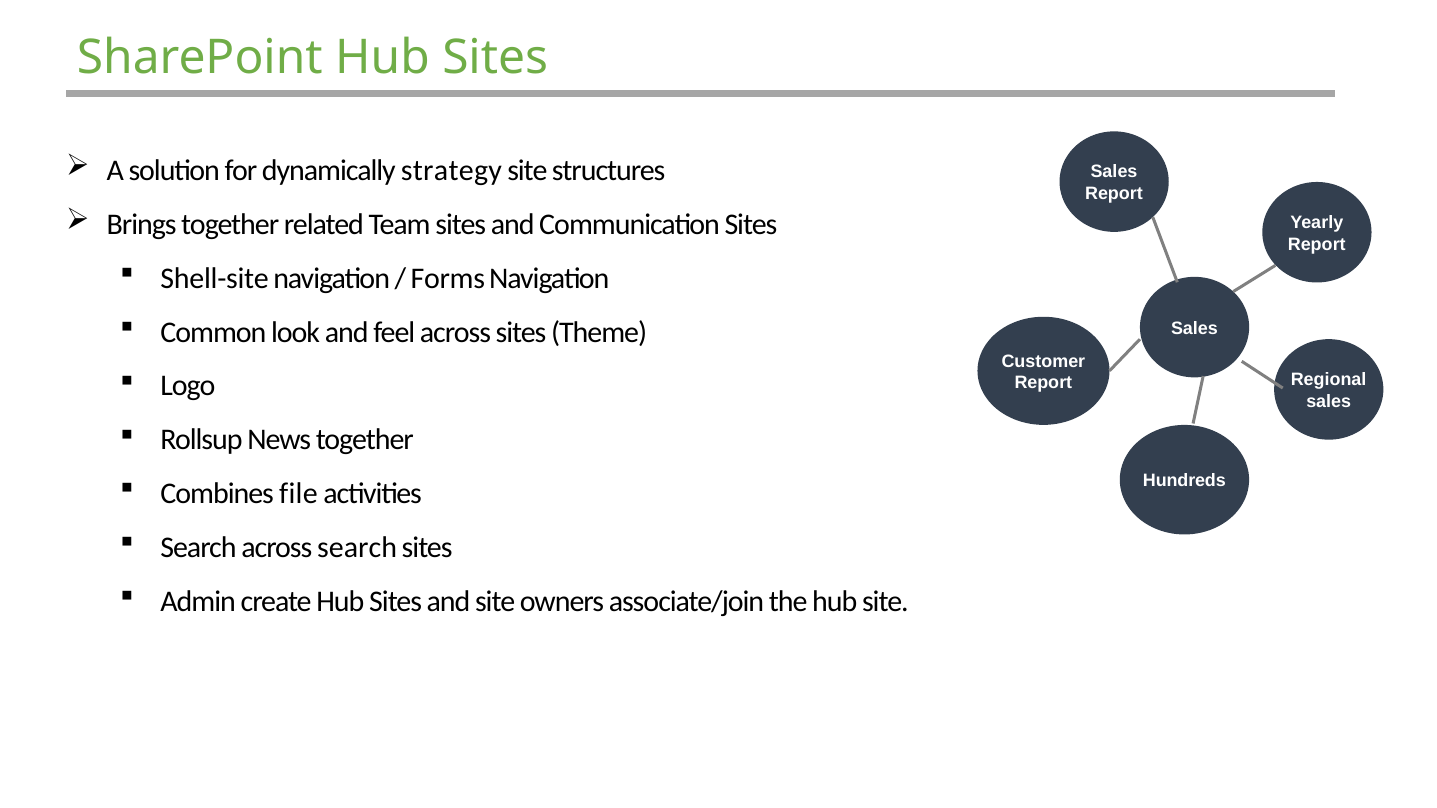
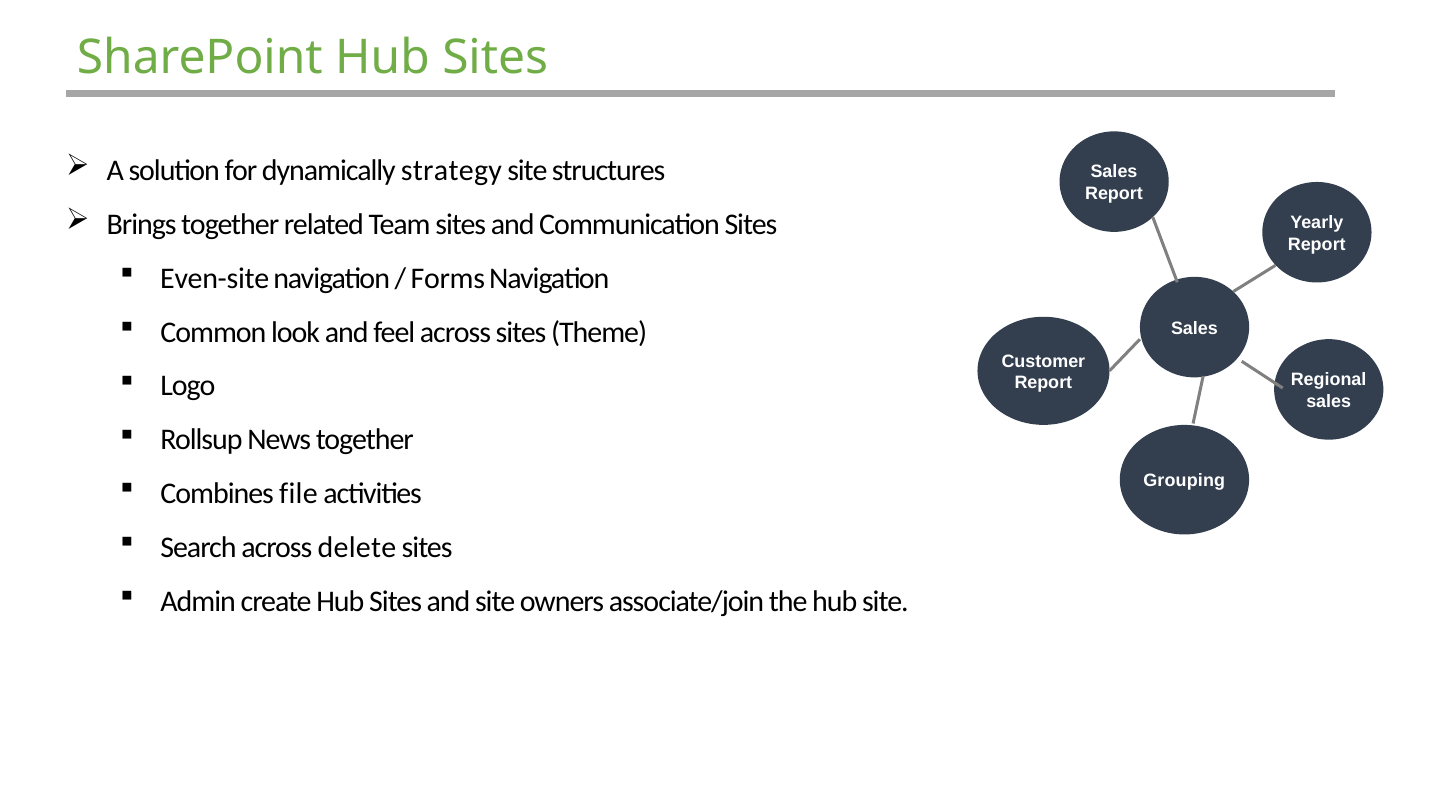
Shell-site: Shell-site -> Even-site (215, 278)
Hundreds: Hundreds -> Grouping (1184, 481)
across search: search -> delete (357, 548)
